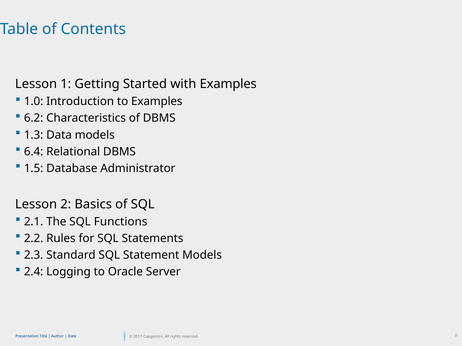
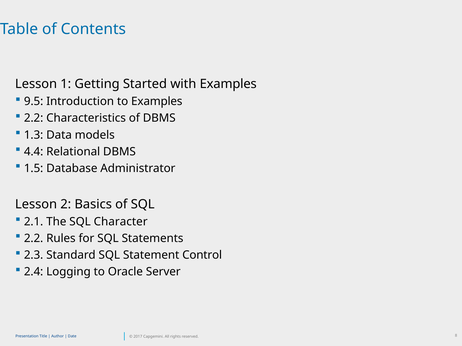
1.0: 1.0 -> 9.5 (34, 102)
6.2: 6.2 -> 2.2 (34, 118)
6.4: 6.4 -> 4.4 (34, 152)
Functions: Functions -> Character (121, 222)
Statement Models: Models -> Control (202, 255)
